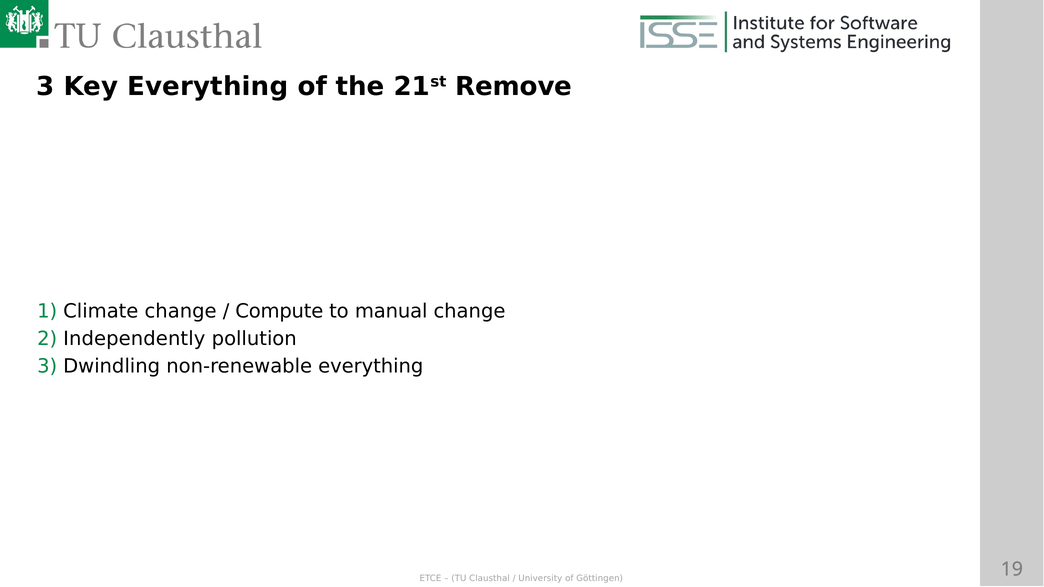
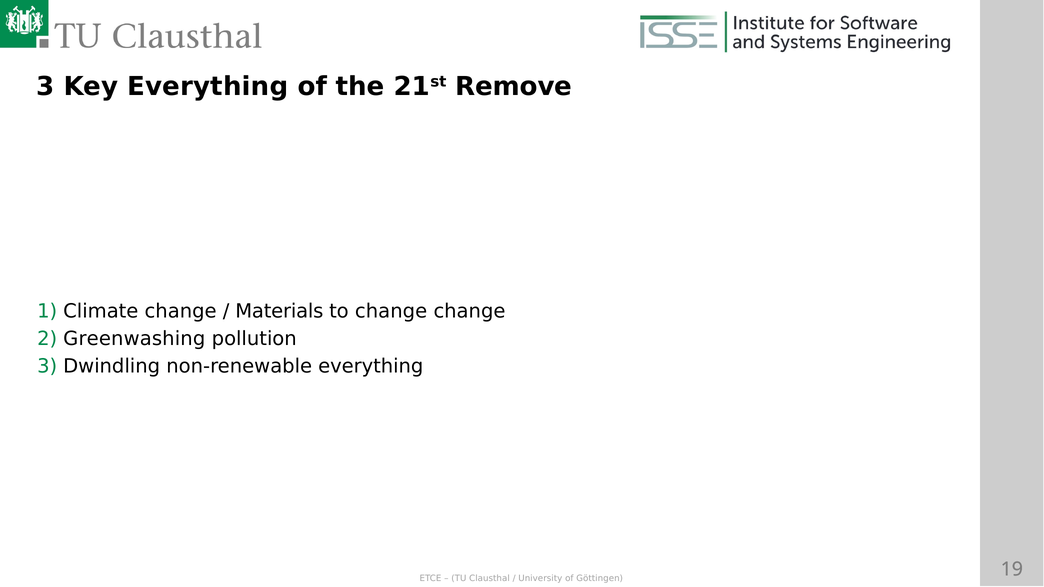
Compute: Compute -> Materials (279, 312)
to manual: manual -> change (391, 312)
Independently: Independently -> Greenwashing (134, 339)
